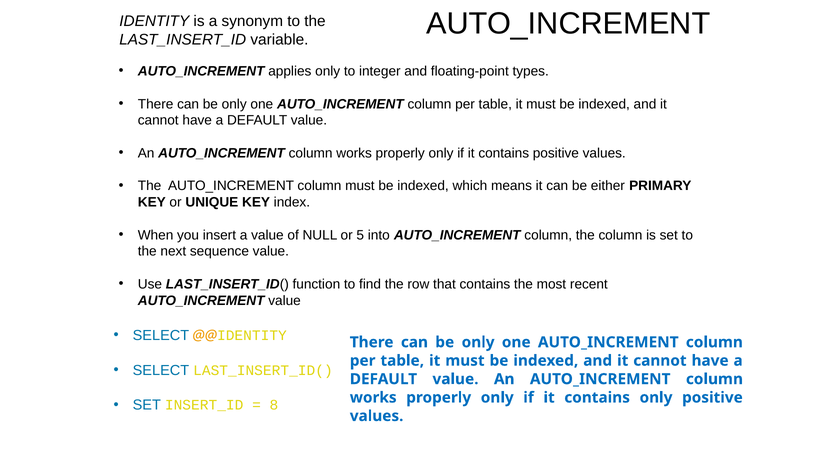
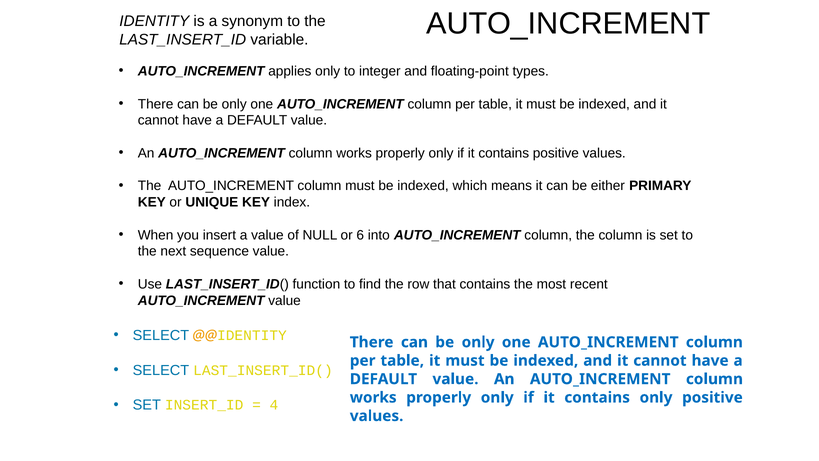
5: 5 -> 6 (360, 235)
8: 8 -> 4 (274, 405)
